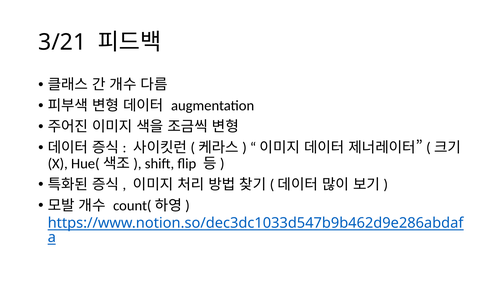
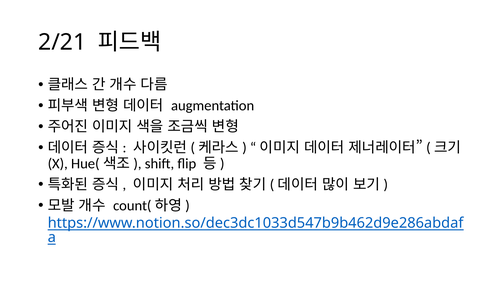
3/21: 3/21 -> 2/21 (62, 42)
